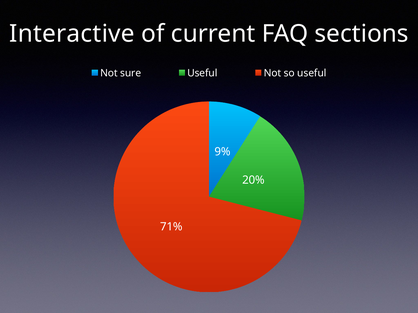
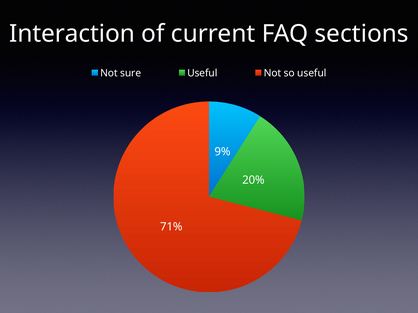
Interactive: Interactive -> Interaction (72, 34)
